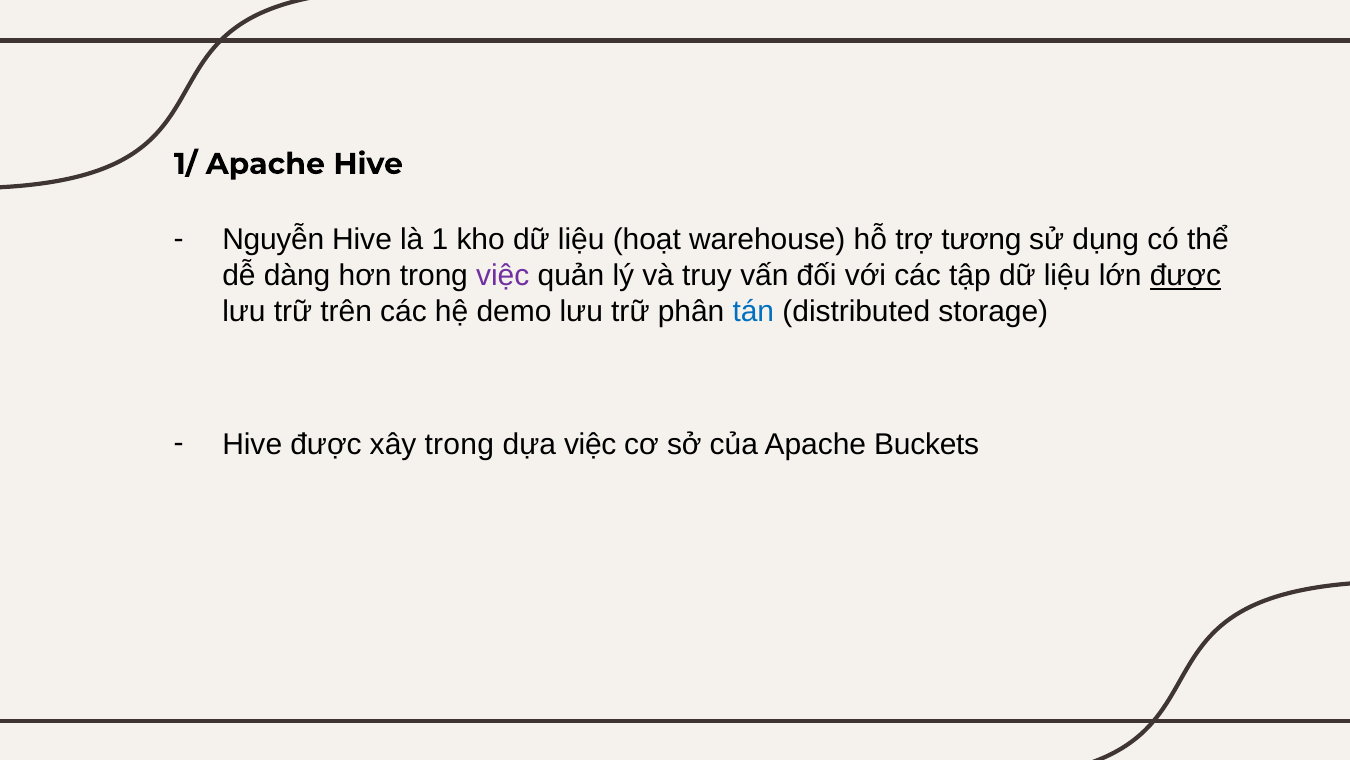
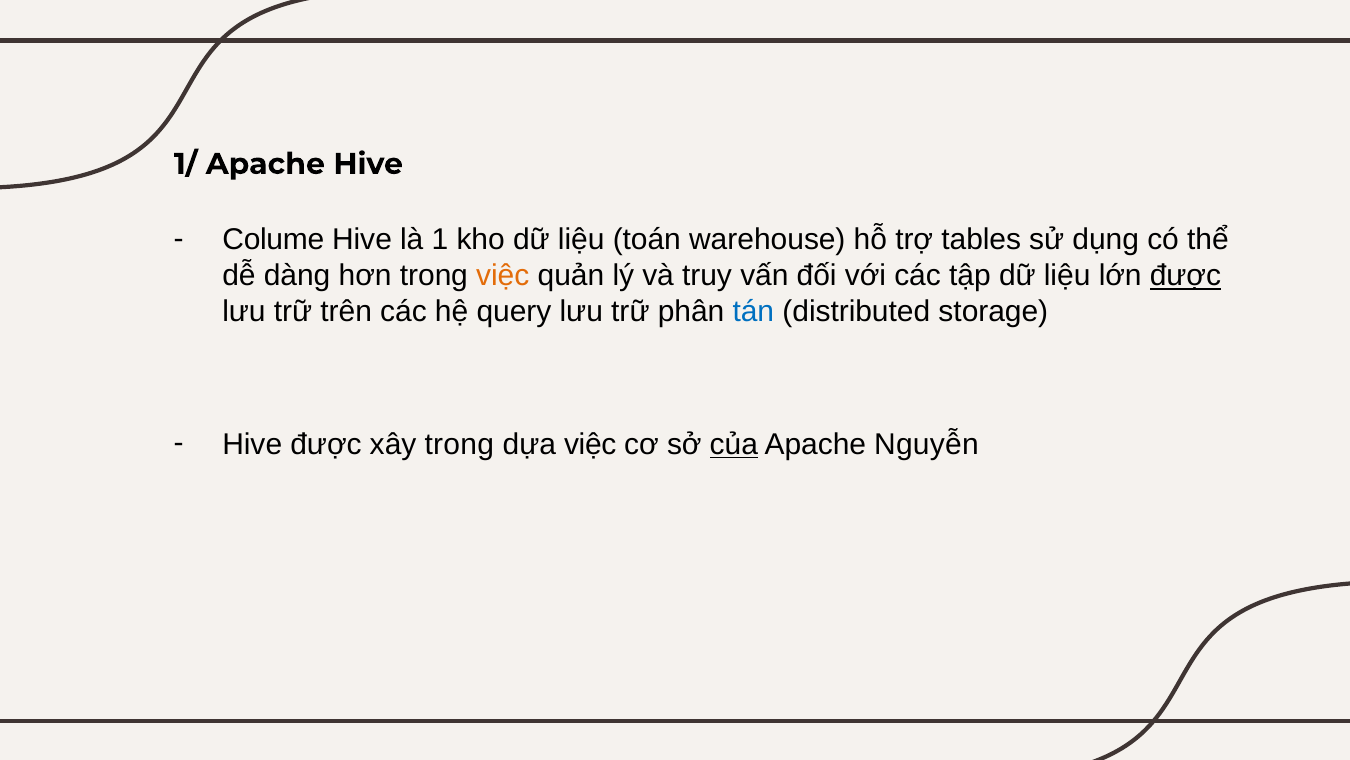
Nguyễn: Nguyễn -> Colume (273, 240)
hoạt: hoạt -> toán (647, 240)
tương: tương -> tables (981, 240)
việc colour: purple -> orange (503, 276)
demo: demo -> query (514, 312)
của underline: none -> present (734, 444)
Buckets: Buckets -> Nguyễn (926, 444)
